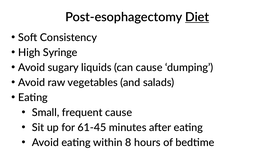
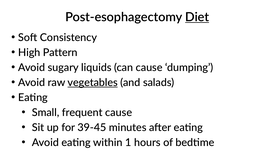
Syringe: Syringe -> Pattern (60, 52)
vegetables underline: none -> present (93, 82)
61-45: 61-45 -> 39-45 (92, 127)
8: 8 -> 1 (128, 142)
